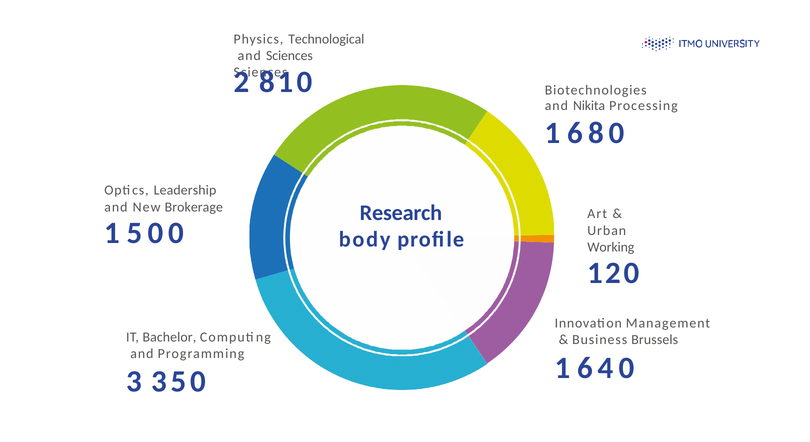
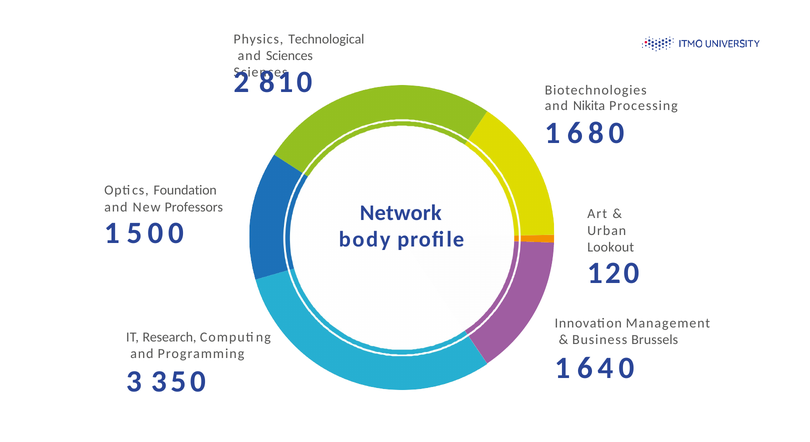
Leadership: Leadership -> Foundation (185, 190)
Brokerage: Brokerage -> Professors (194, 207)
Research: Research -> Network (401, 213)
Working: Working -> Lookout (611, 247)
Bachelor: Bachelor -> Research (169, 337)
